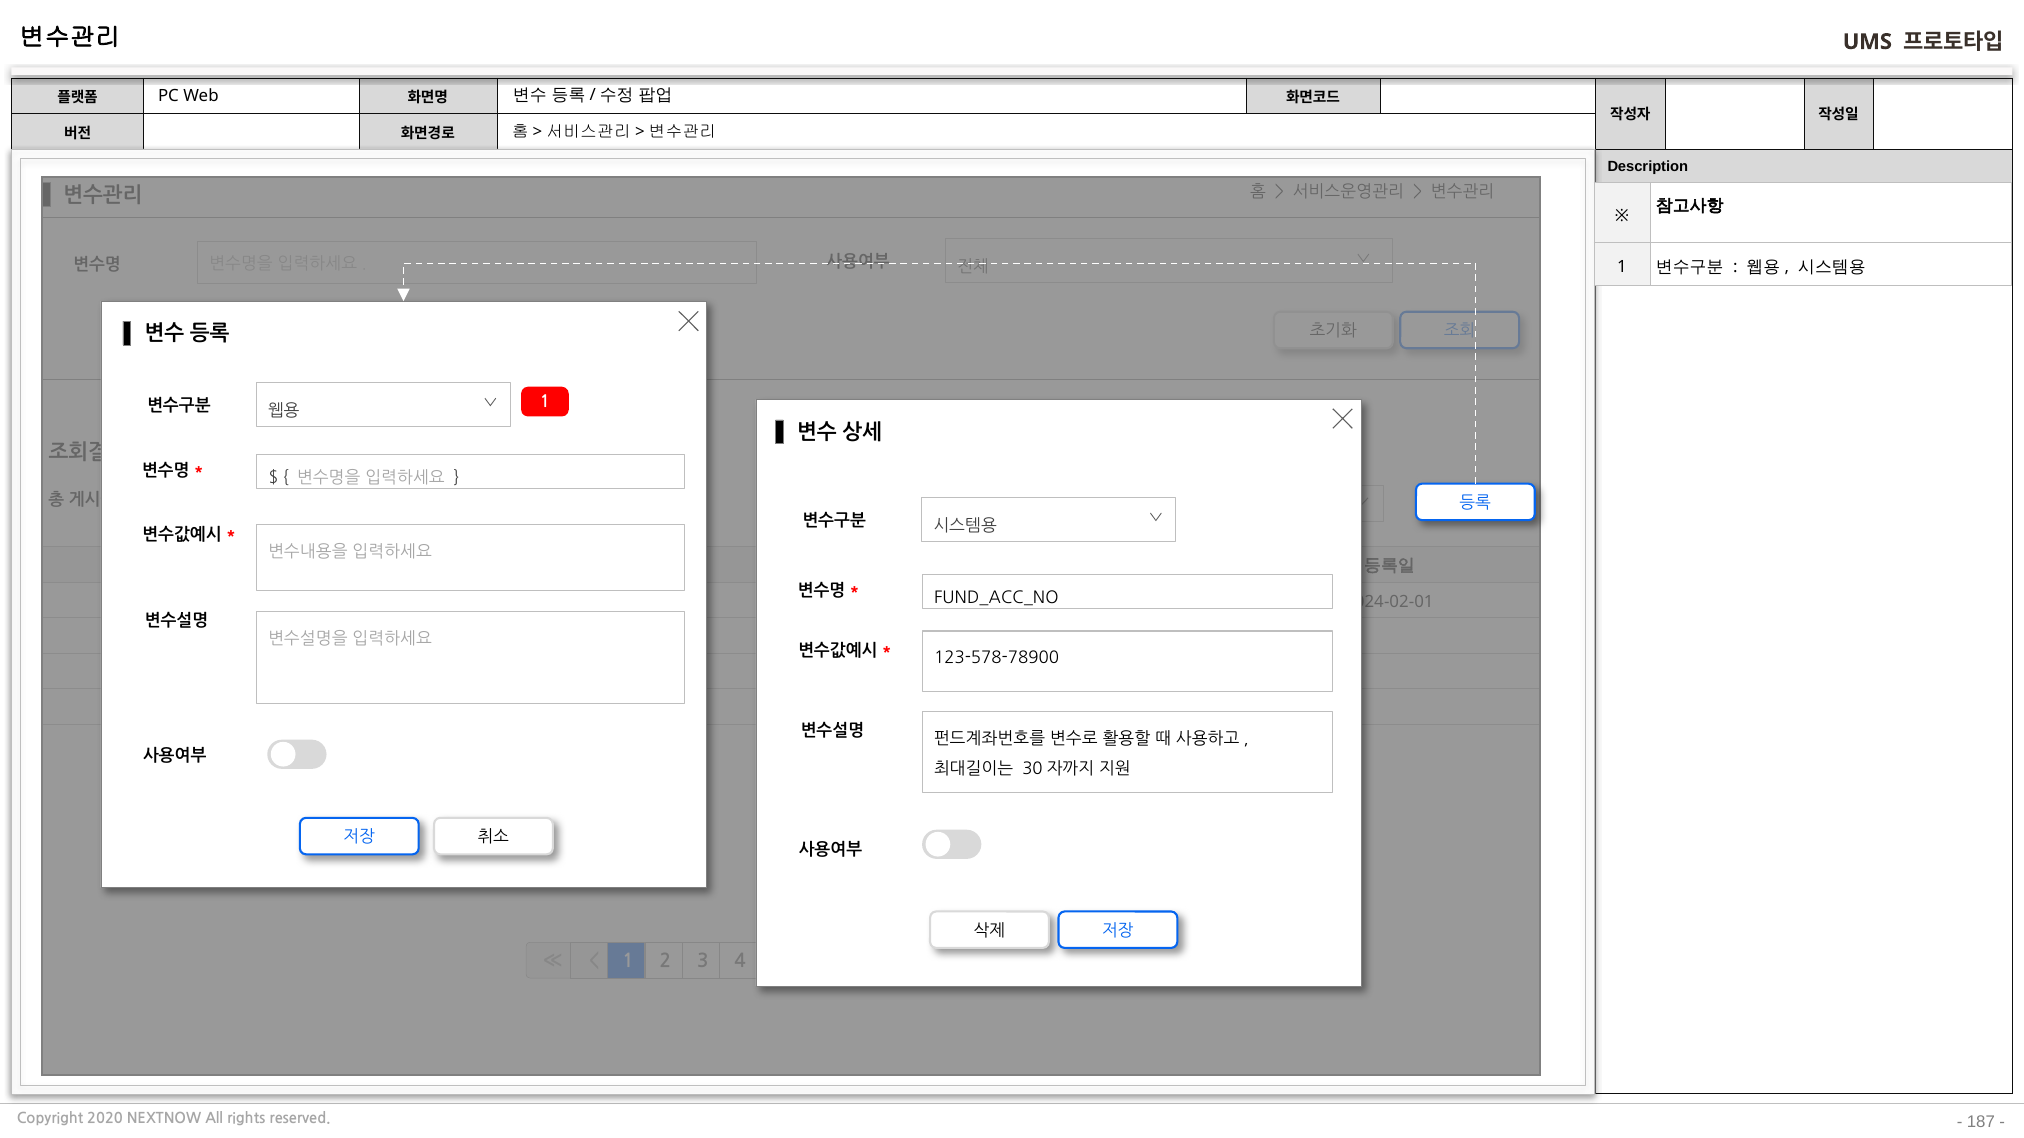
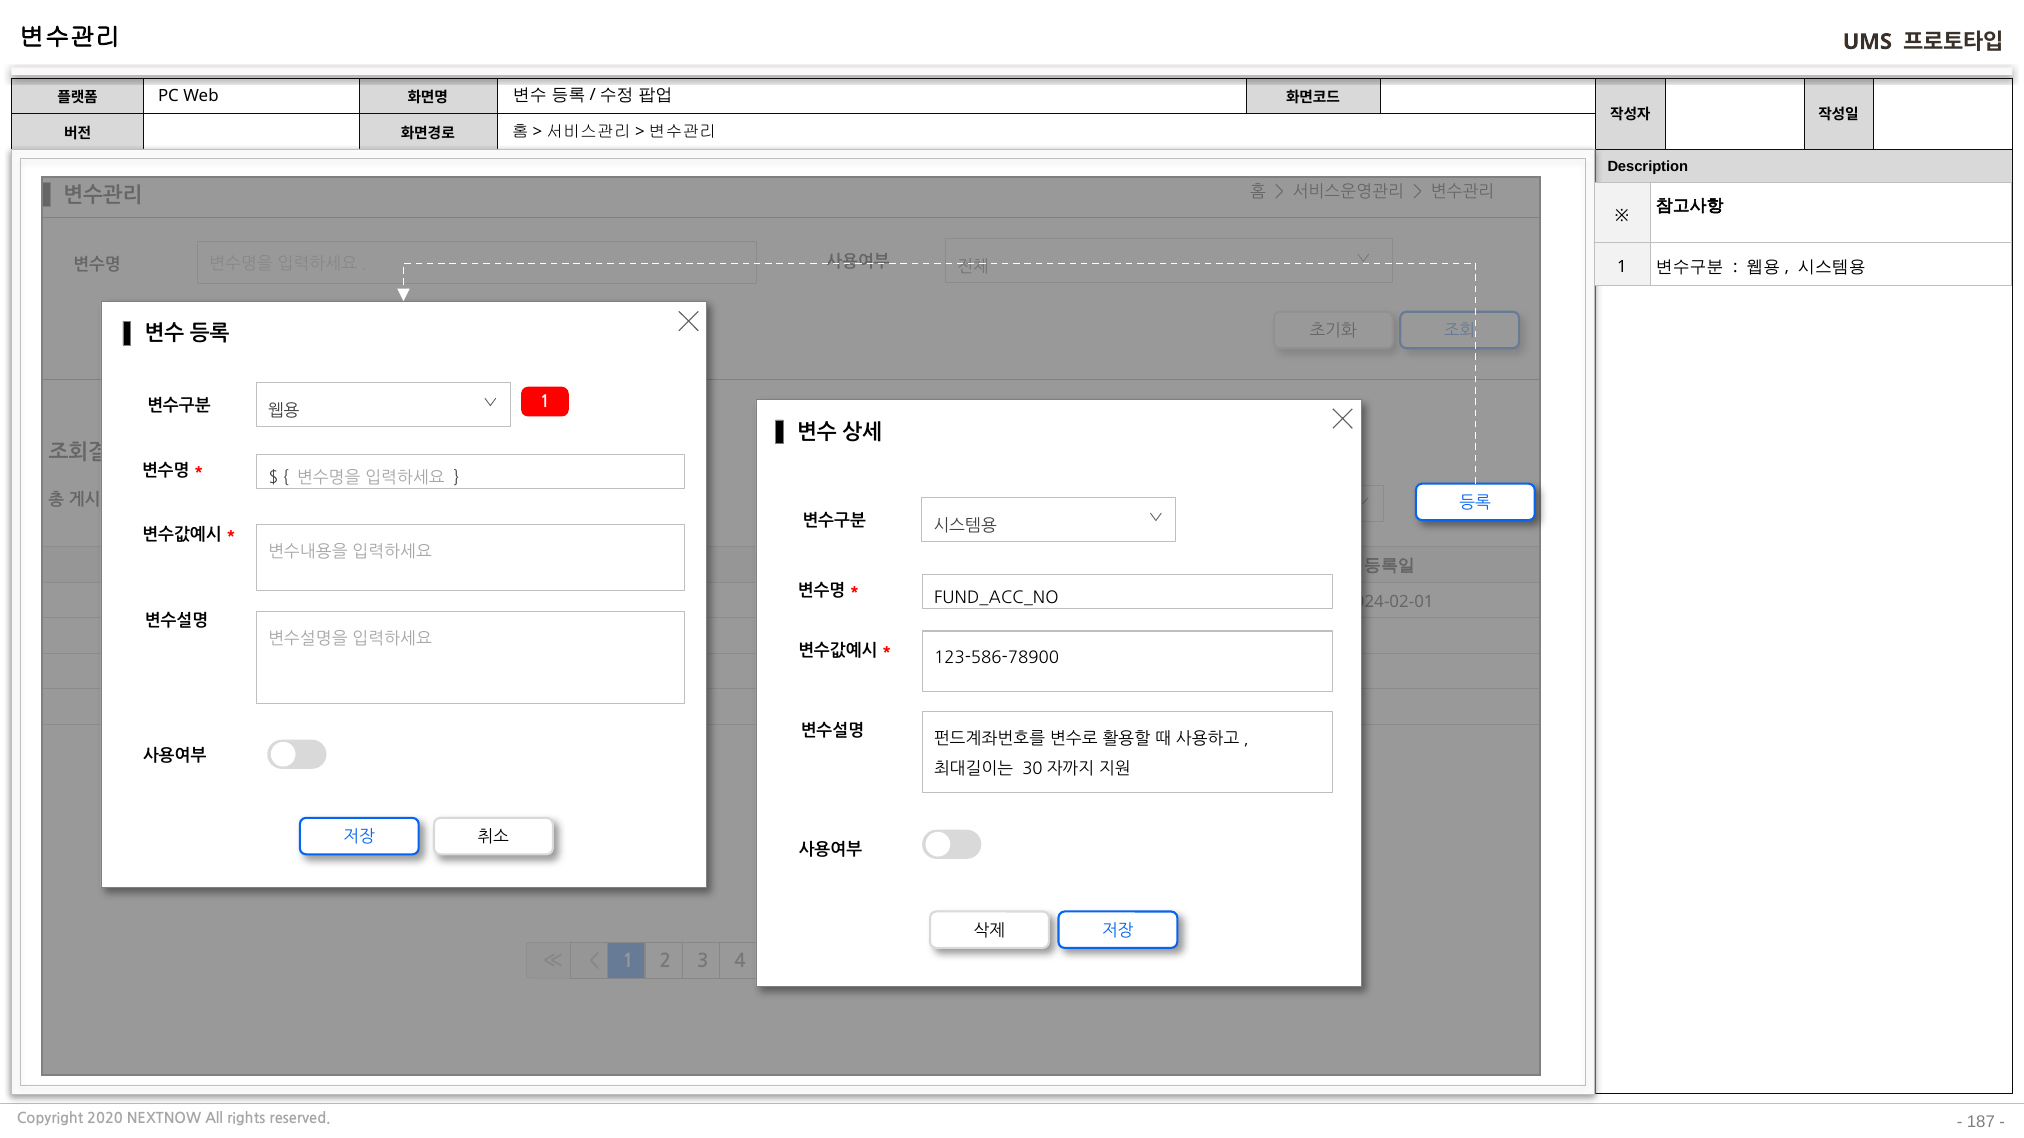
123-578-78900: 123-578-78900 -> 123-586-78900 (997, 659)
